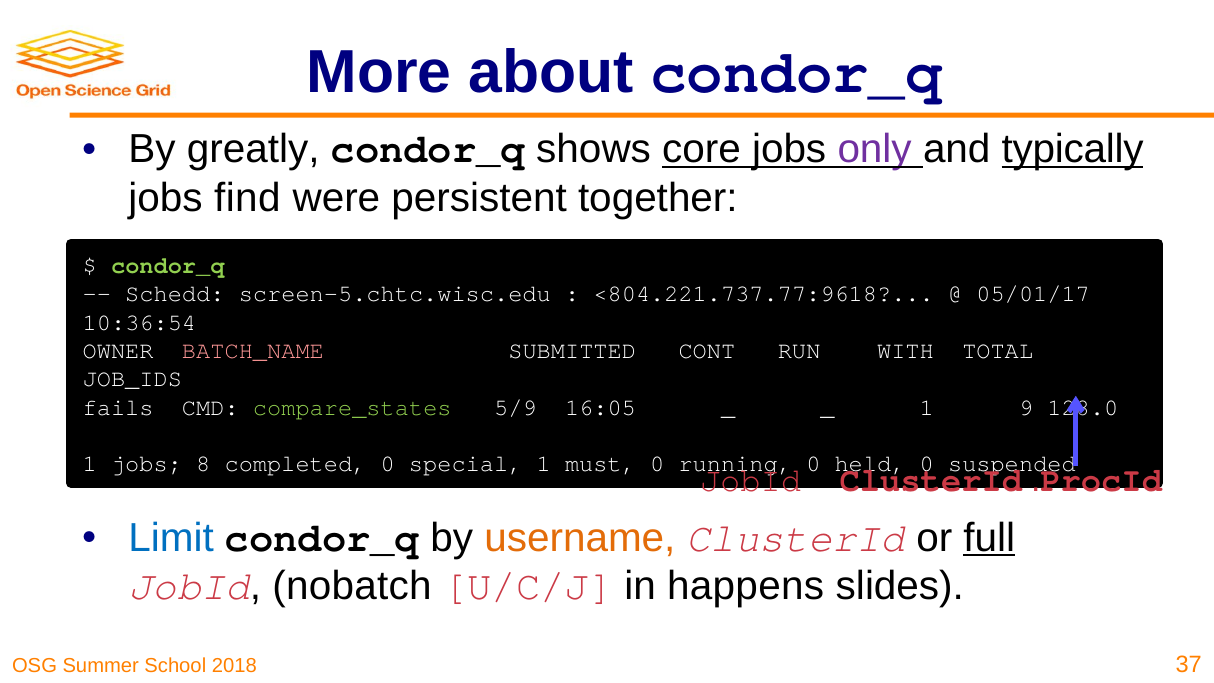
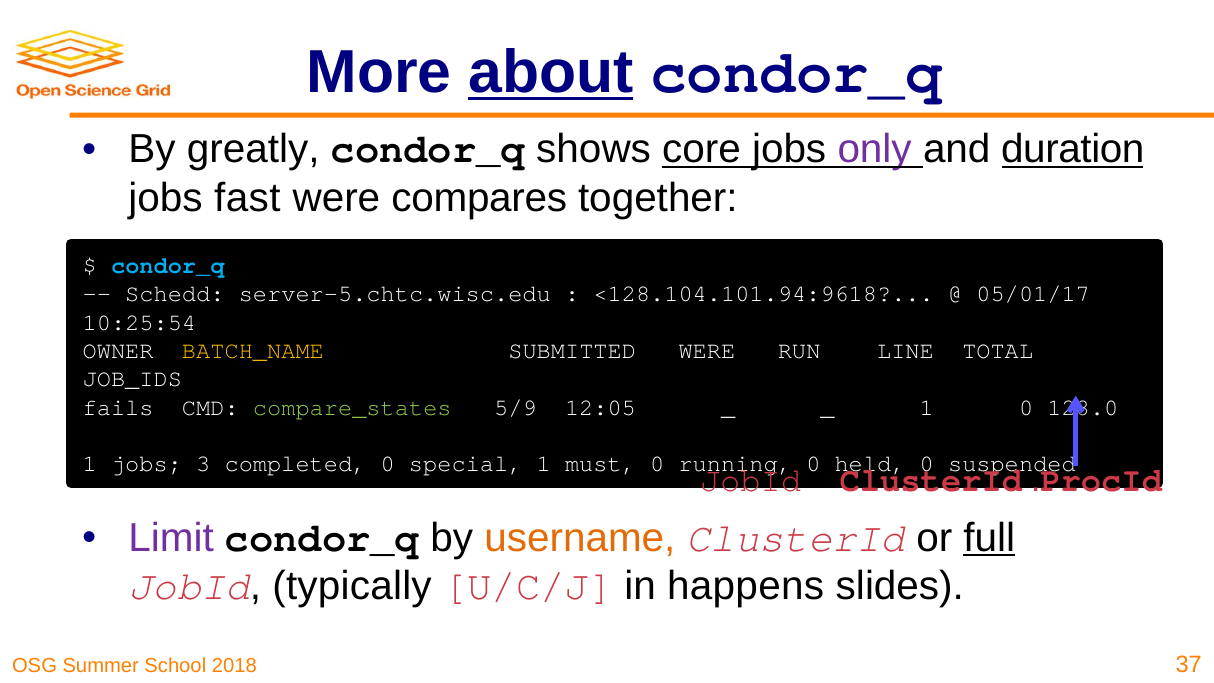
about underline: none -> present (551, 73)
typically: typically -> duration (1073, 149)
find: find -> fast (247, 198)
persistent: persistent -> compares (479, 198)
condor_q colour: light green -> light blue (168, 266)
screen-5.chtc.wisc.edu: screen-5.chtc.wisc.edu -> server-5.chtc.wisc.edu (395, 294)
<804.221.737.77:9618: <804.221.737.77:9618 -> <128.104.101.94:9618 (764, 294)
10:36:54: 10:36:54 -> 10:25:54 (139, 322)
BATCH_NAME colour: pink -> yellow (253, 351)
SUBMITTED CONT: CONT -> WERE (707, 351)
WITH: WITH -> LINE (905, 351)
16:05: 16:05 -> 12:05 (600, 407)
1 9: 9 -> 0 (1026, 407)
8: 8 -> 3 (203, 464)
Limit colour: blue -> purple (171, 538)
nobatch: nobatch -> typically (352, 586)
